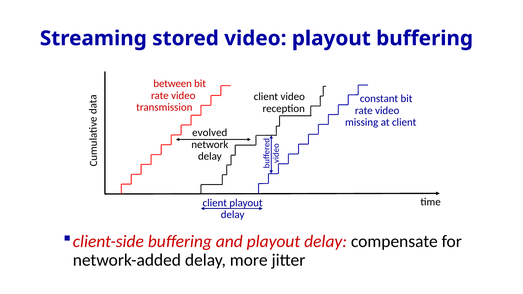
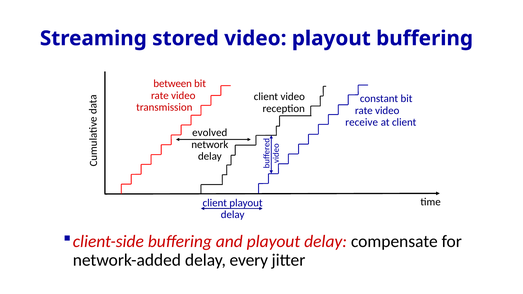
missing: missing -> receive (362, 122)
more: more -> every (249, 260)
